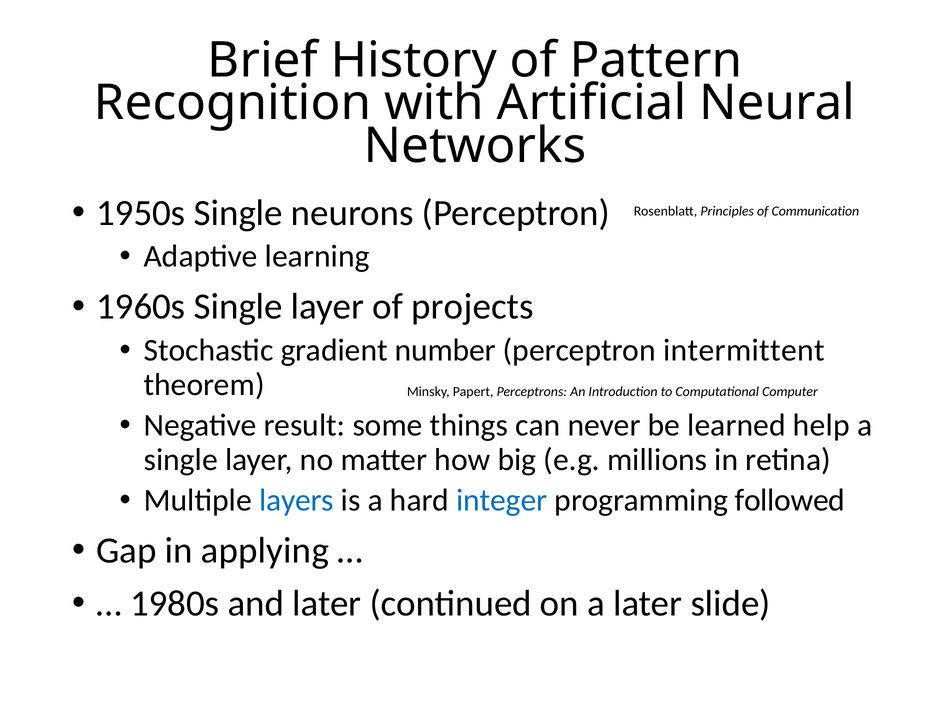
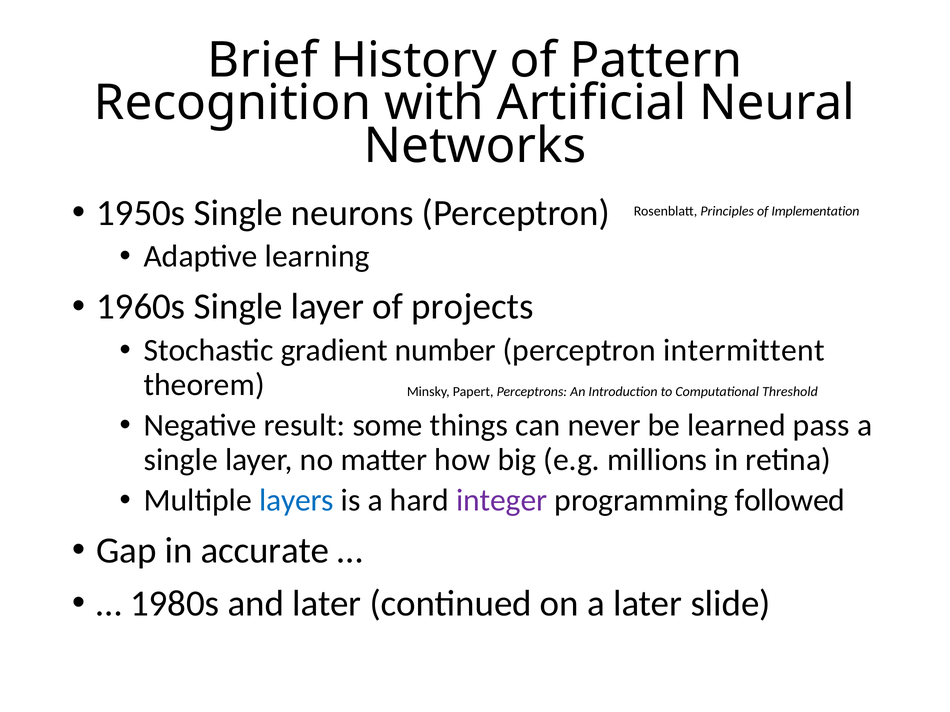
Communication: Communication -> Implementation (815, 212)
Computer: Computer -> Threshold (790, 392)
help: help -> pass (821, 426)
integer colour: blue -> purple (502, 501)
applying: applying -> accurate (265, 551)
